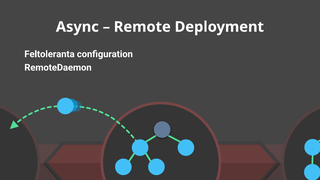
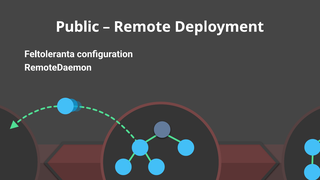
Async: Async -> Public (77, 27)
